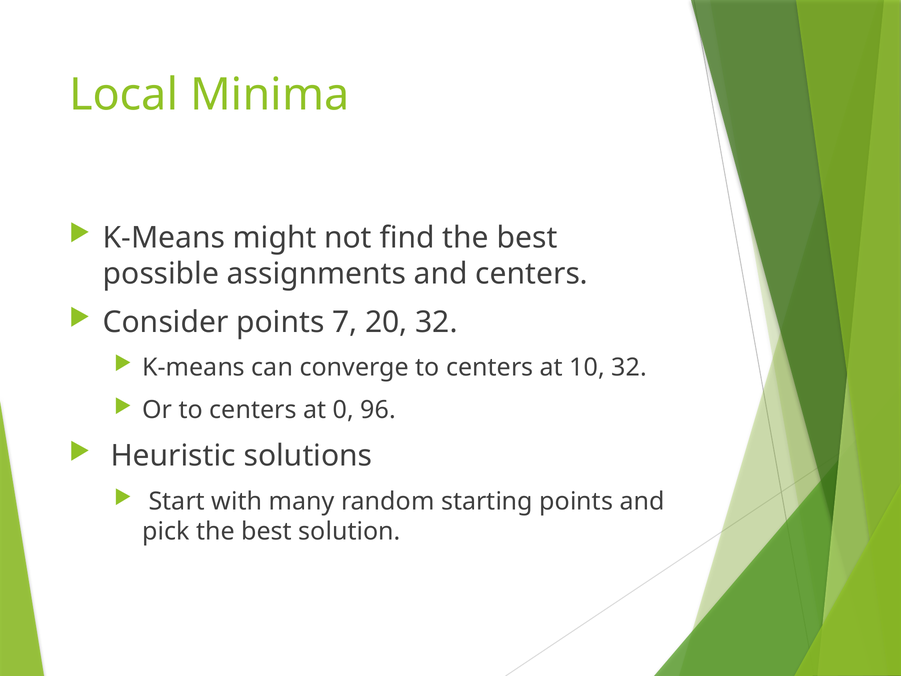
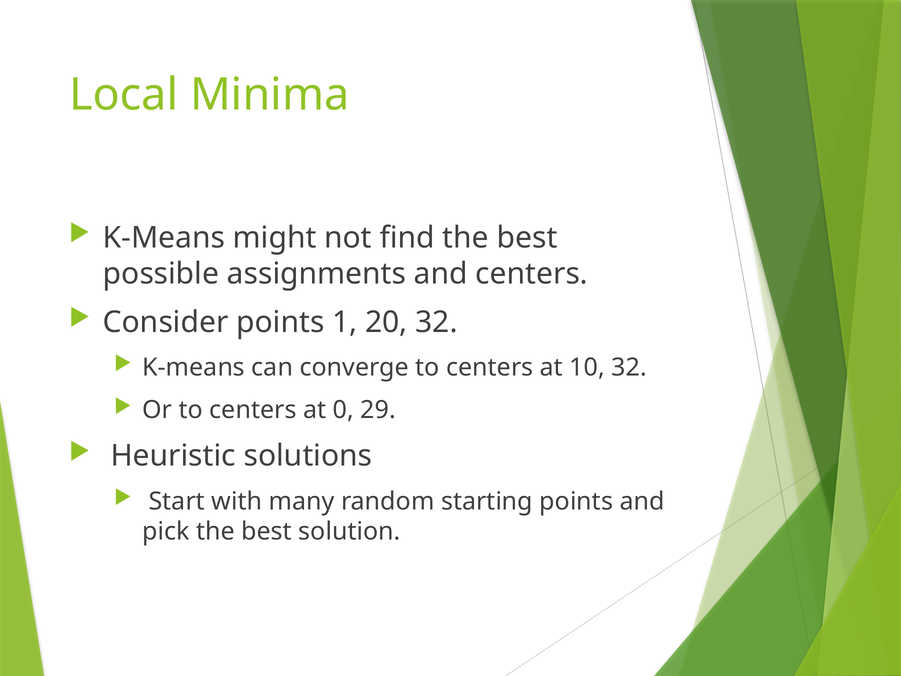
7: 7 -> 1 (345, 322)
96: 96 -> 29 (378, 410)
